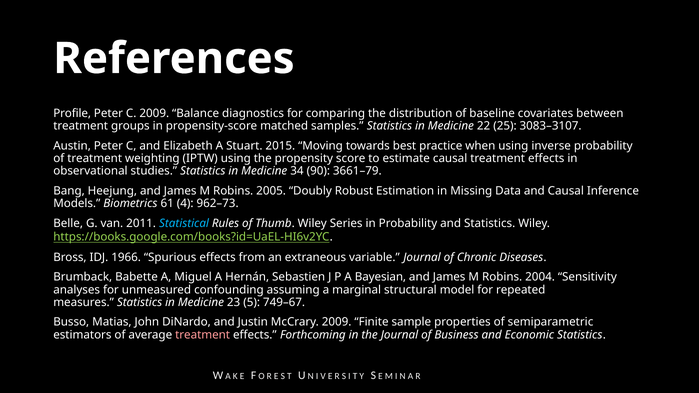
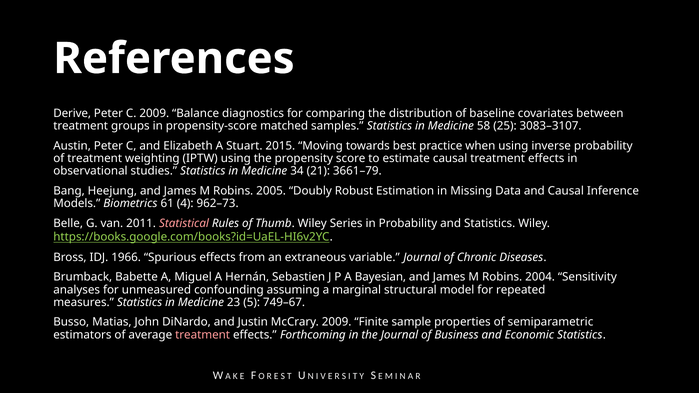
Profile: Profile -> Derive (72, 113)
22: 22 -> 58 (484, 126)
90: 90 -> 21 (318, 171)
Statistical colour: light blue -> pink (184, 223)
